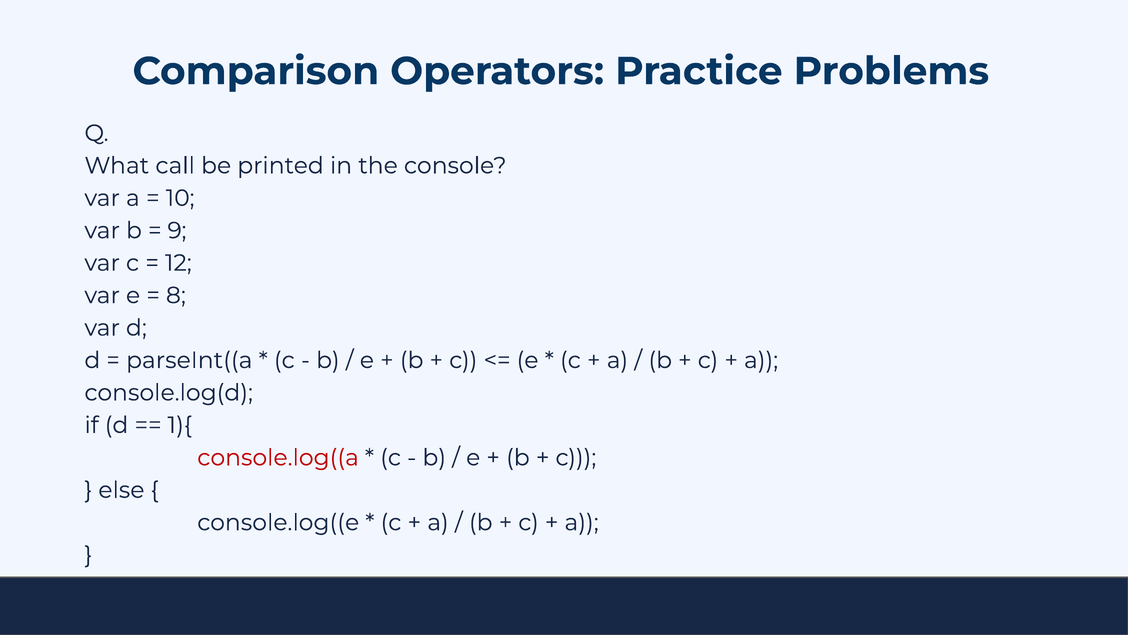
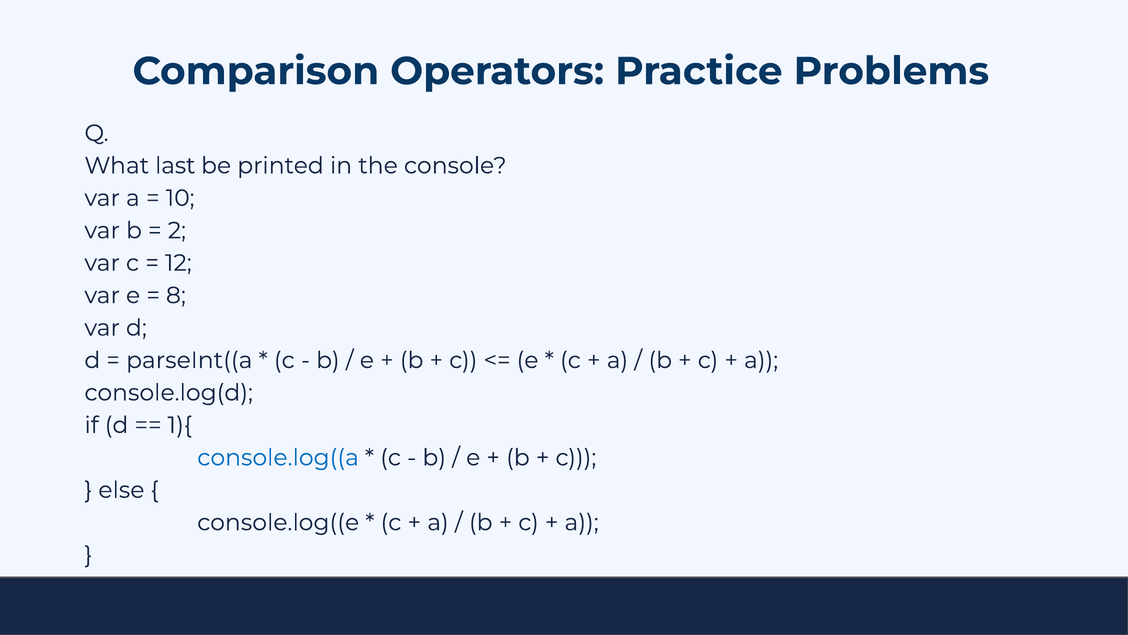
call: call -> last (175, 166)
9: 9 -> 2 (177, 230)
console.log((a colour: red -> blue (278, 457)
